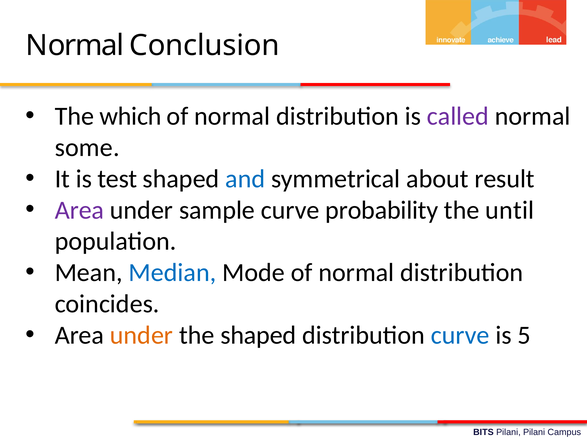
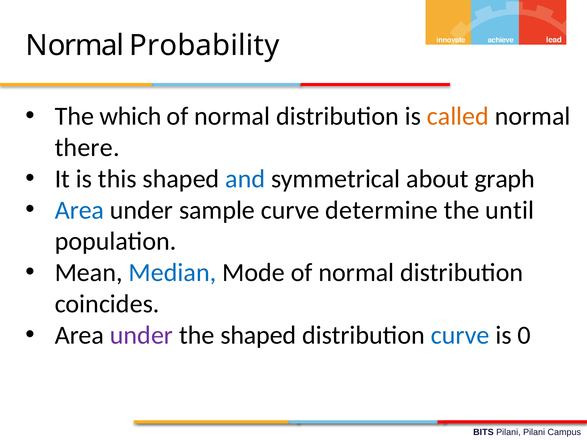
Conclusion: Conclusion -> Probability (204, 46)
called colour: purple -> orange (458, 116)
some: some -> there (87, 148)
test: test -> this (117, 179)
result: result -> graph (505, 179)
Area colour: purple -> blue (79, 210)
probability: probability -> determine (382, 210)
under colour: orange -> purple (142, 335)
5: 5 -> 0 (524, 335)
